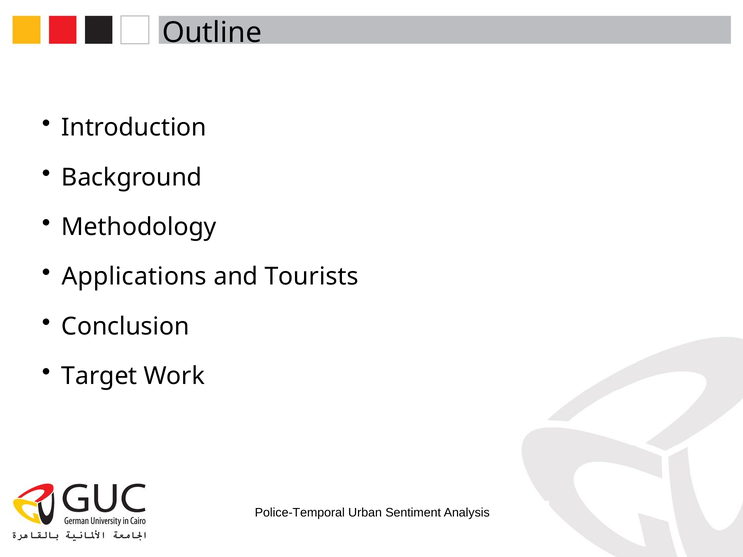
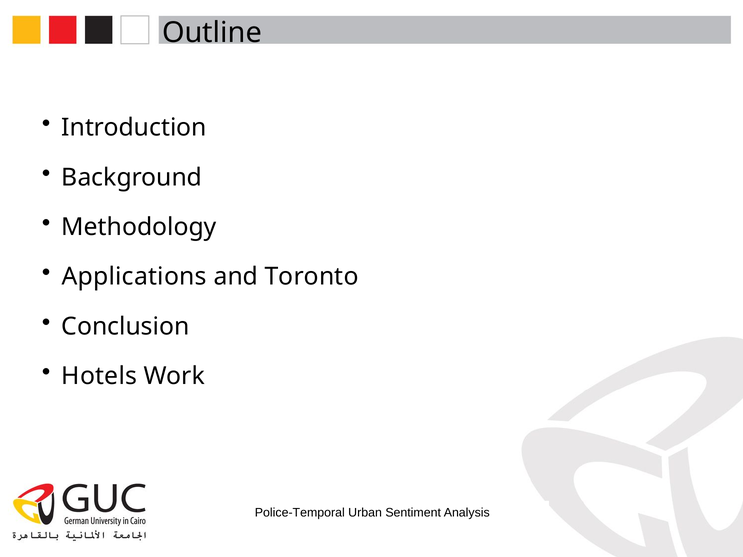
Tourists: Tourists -> Toronto (312, 277)
Target: Target -> Hotels (99, 376)
